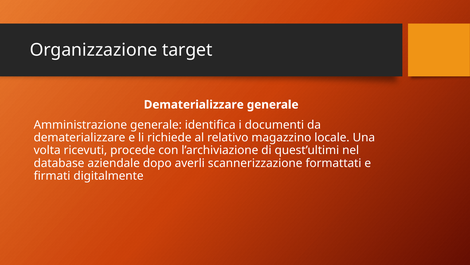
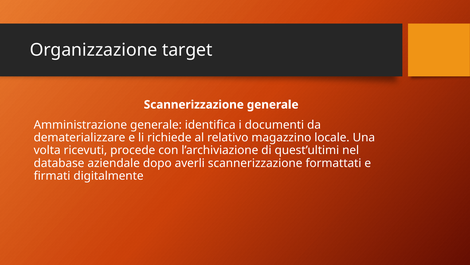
Dematerializzare: Dematerializzare -> Scannerizzazione (194, 104)
